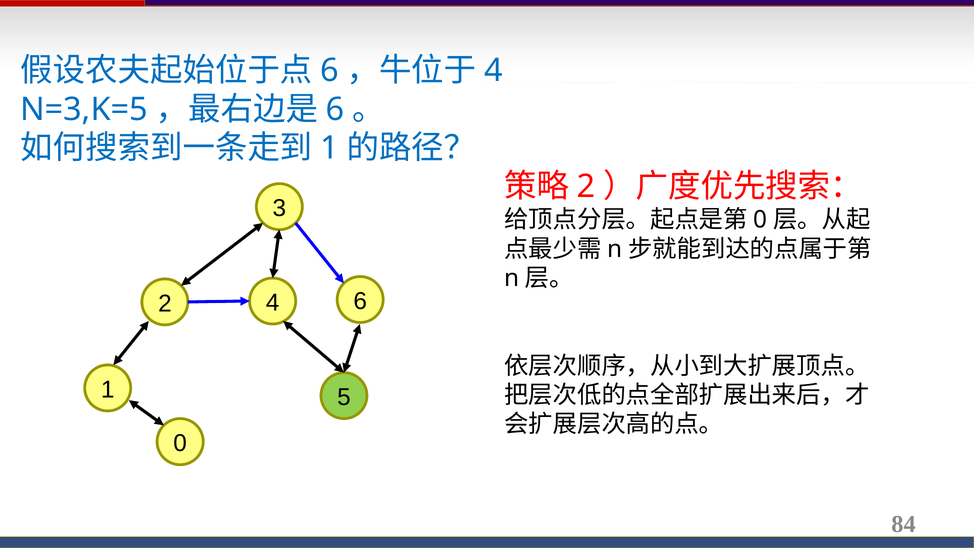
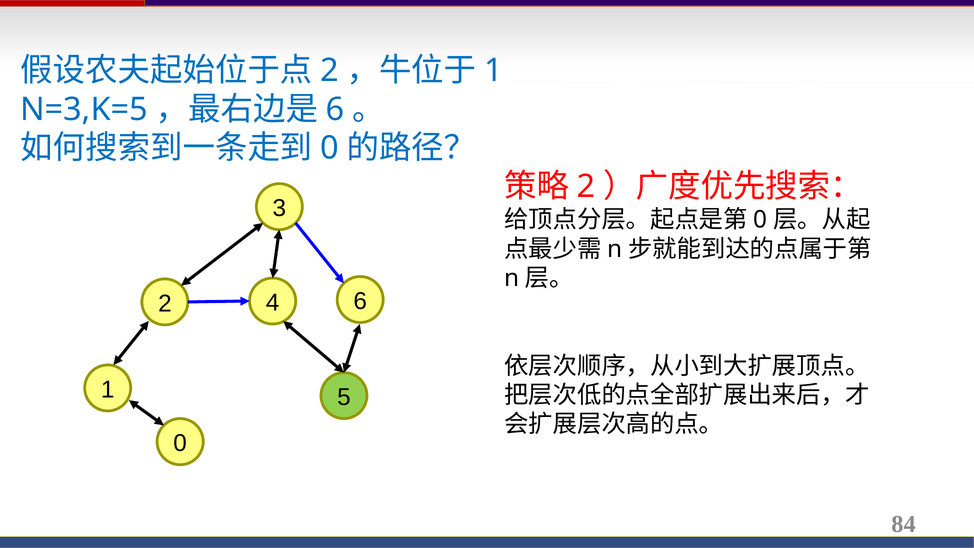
6: 6 -> 2 (330, 70)
4: 4 -> 1 (493, 70)
1: 1 -> 0 (330, 148)
